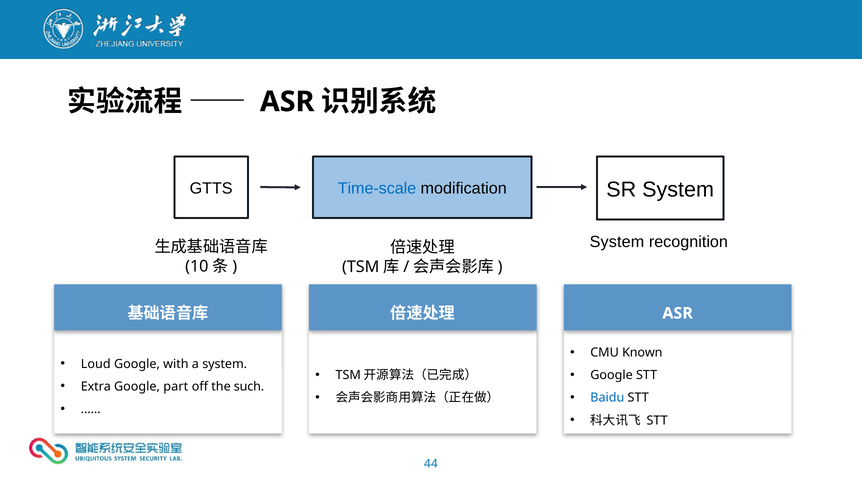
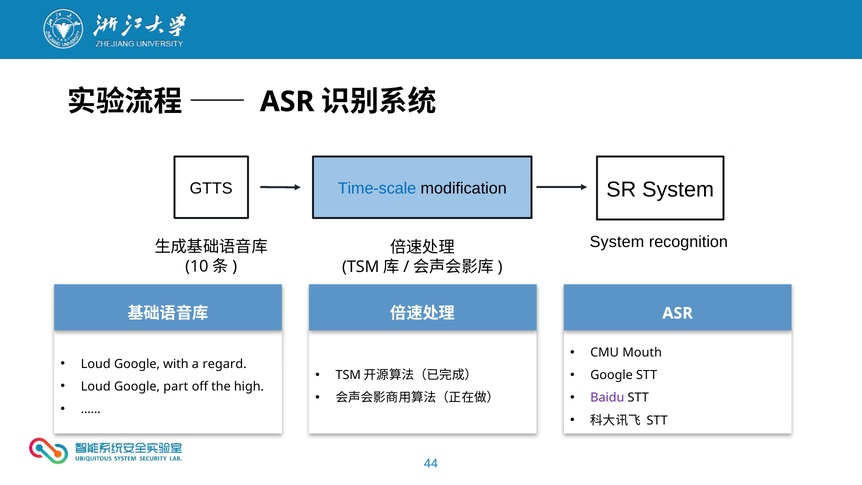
Known: Known -> Mouth (642, 352)
a system: system -> regard (225, 364)
Extra: Extra -> Loud (96, 386)
such: such -> high (249, 386)
Baidu colour: blue -> purple (607, 398)
